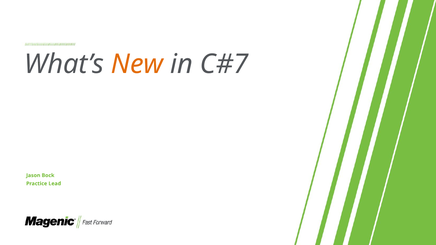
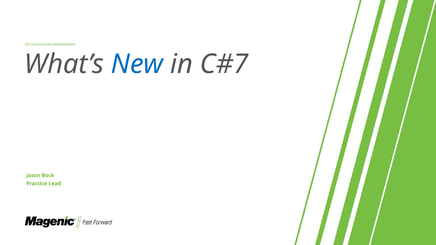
New colour: orange -> blue (137, 64)
